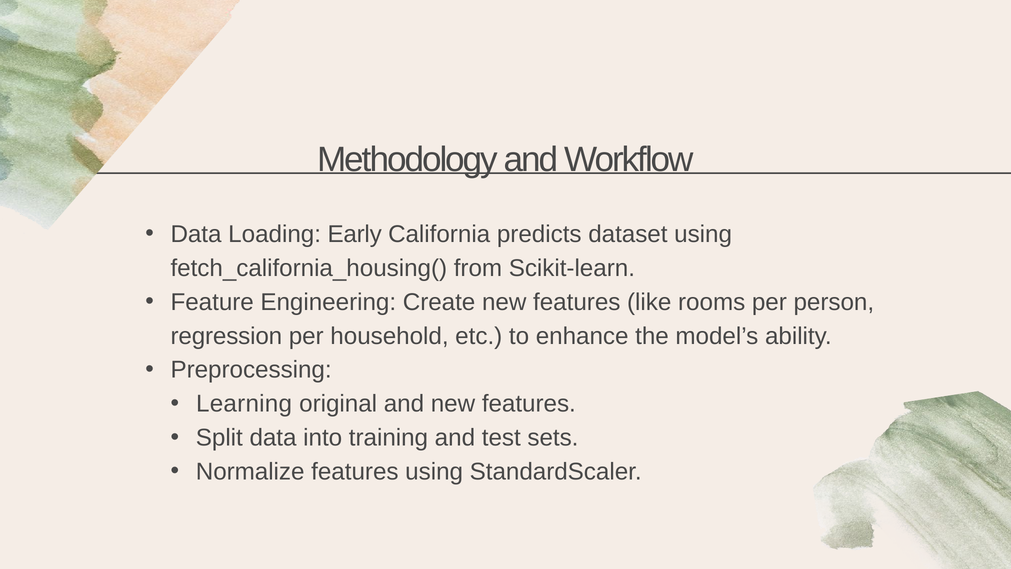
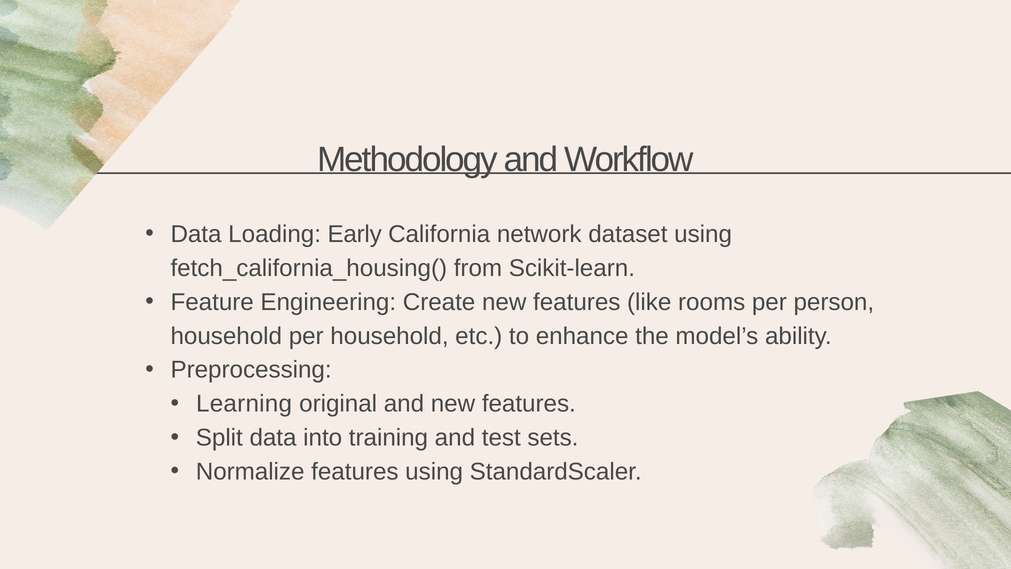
predicts: predicts -> network (539, 234)
regression: regression -> household (226, 336)
